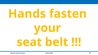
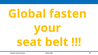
Hands: Hands -> Global (27, 14)
